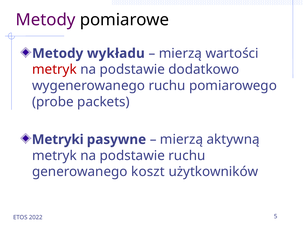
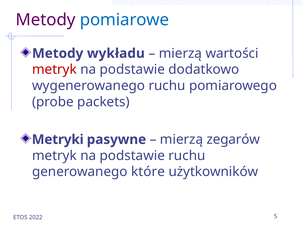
pomiarowe colour: black -> blue (124, 20)
aktywną: aktywną -> zegarów (233, 140)
koszt: koszt -> które (148, 172)
